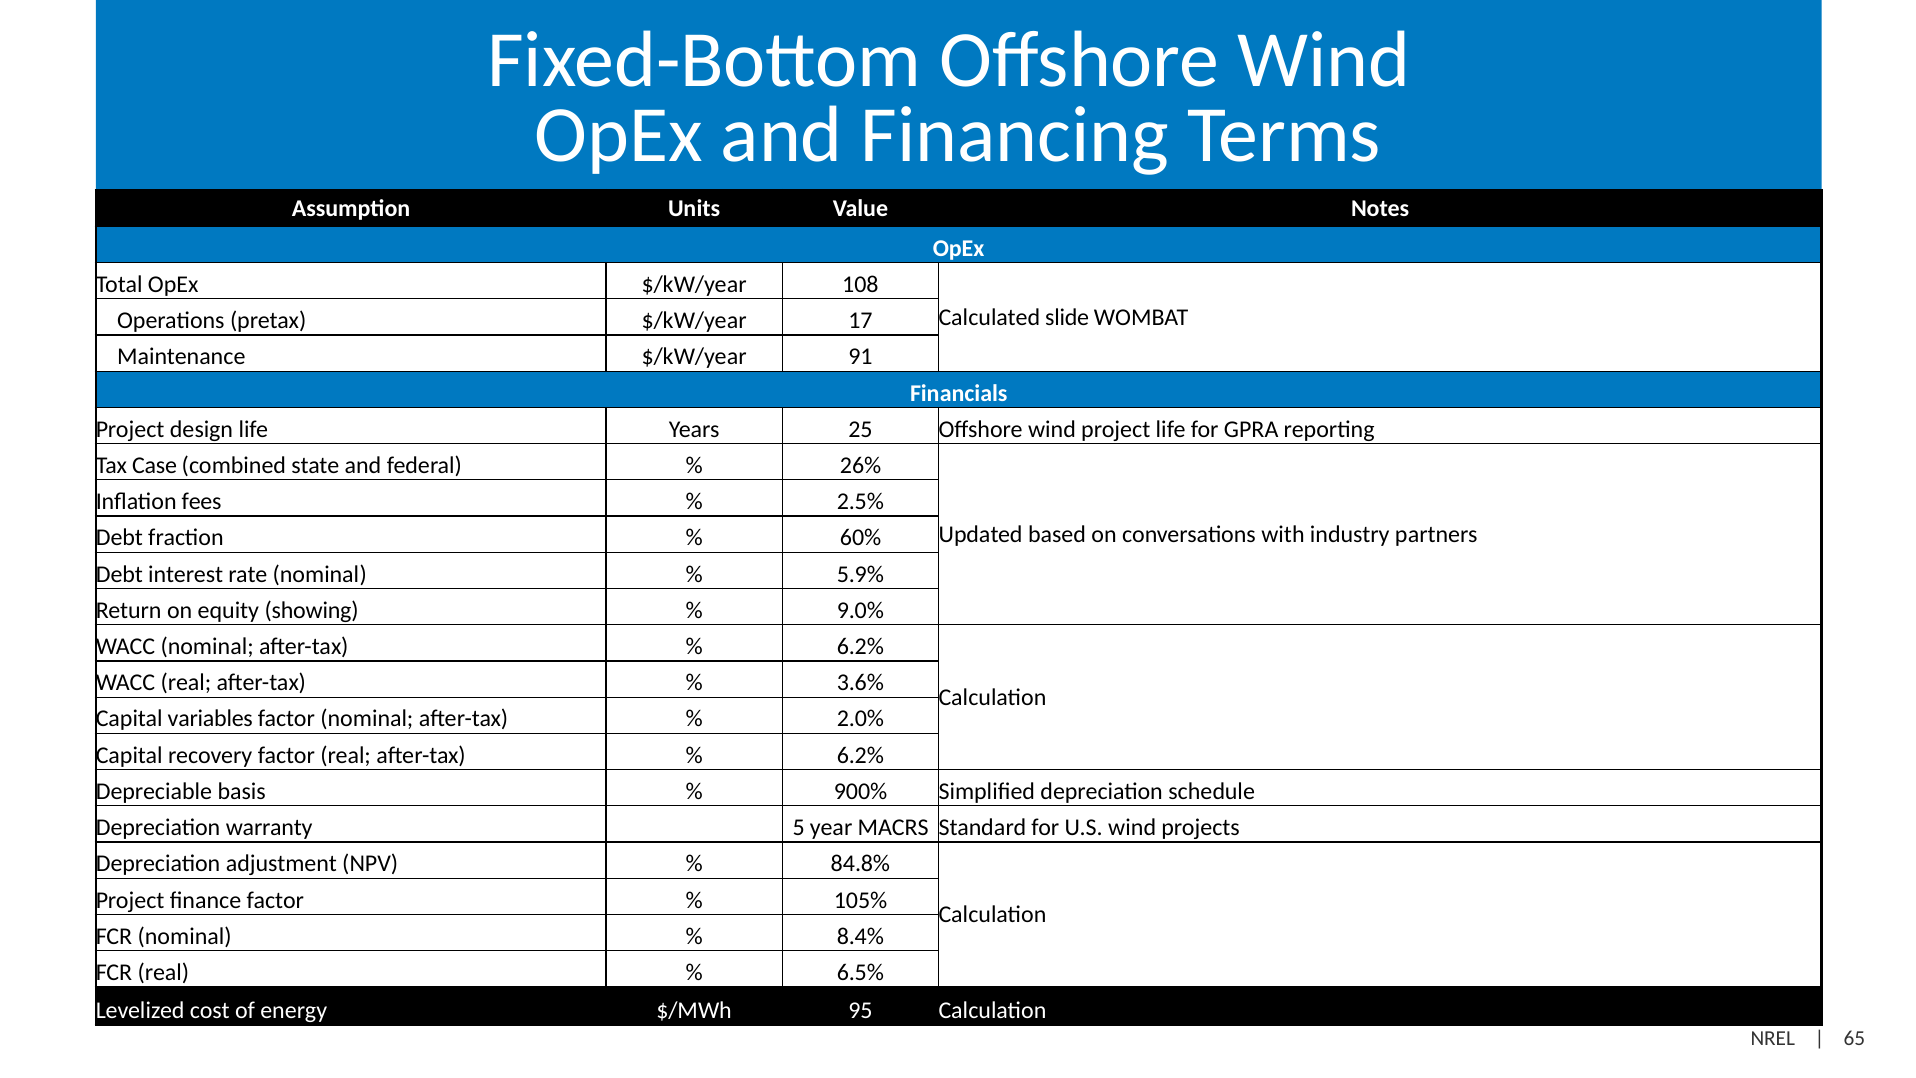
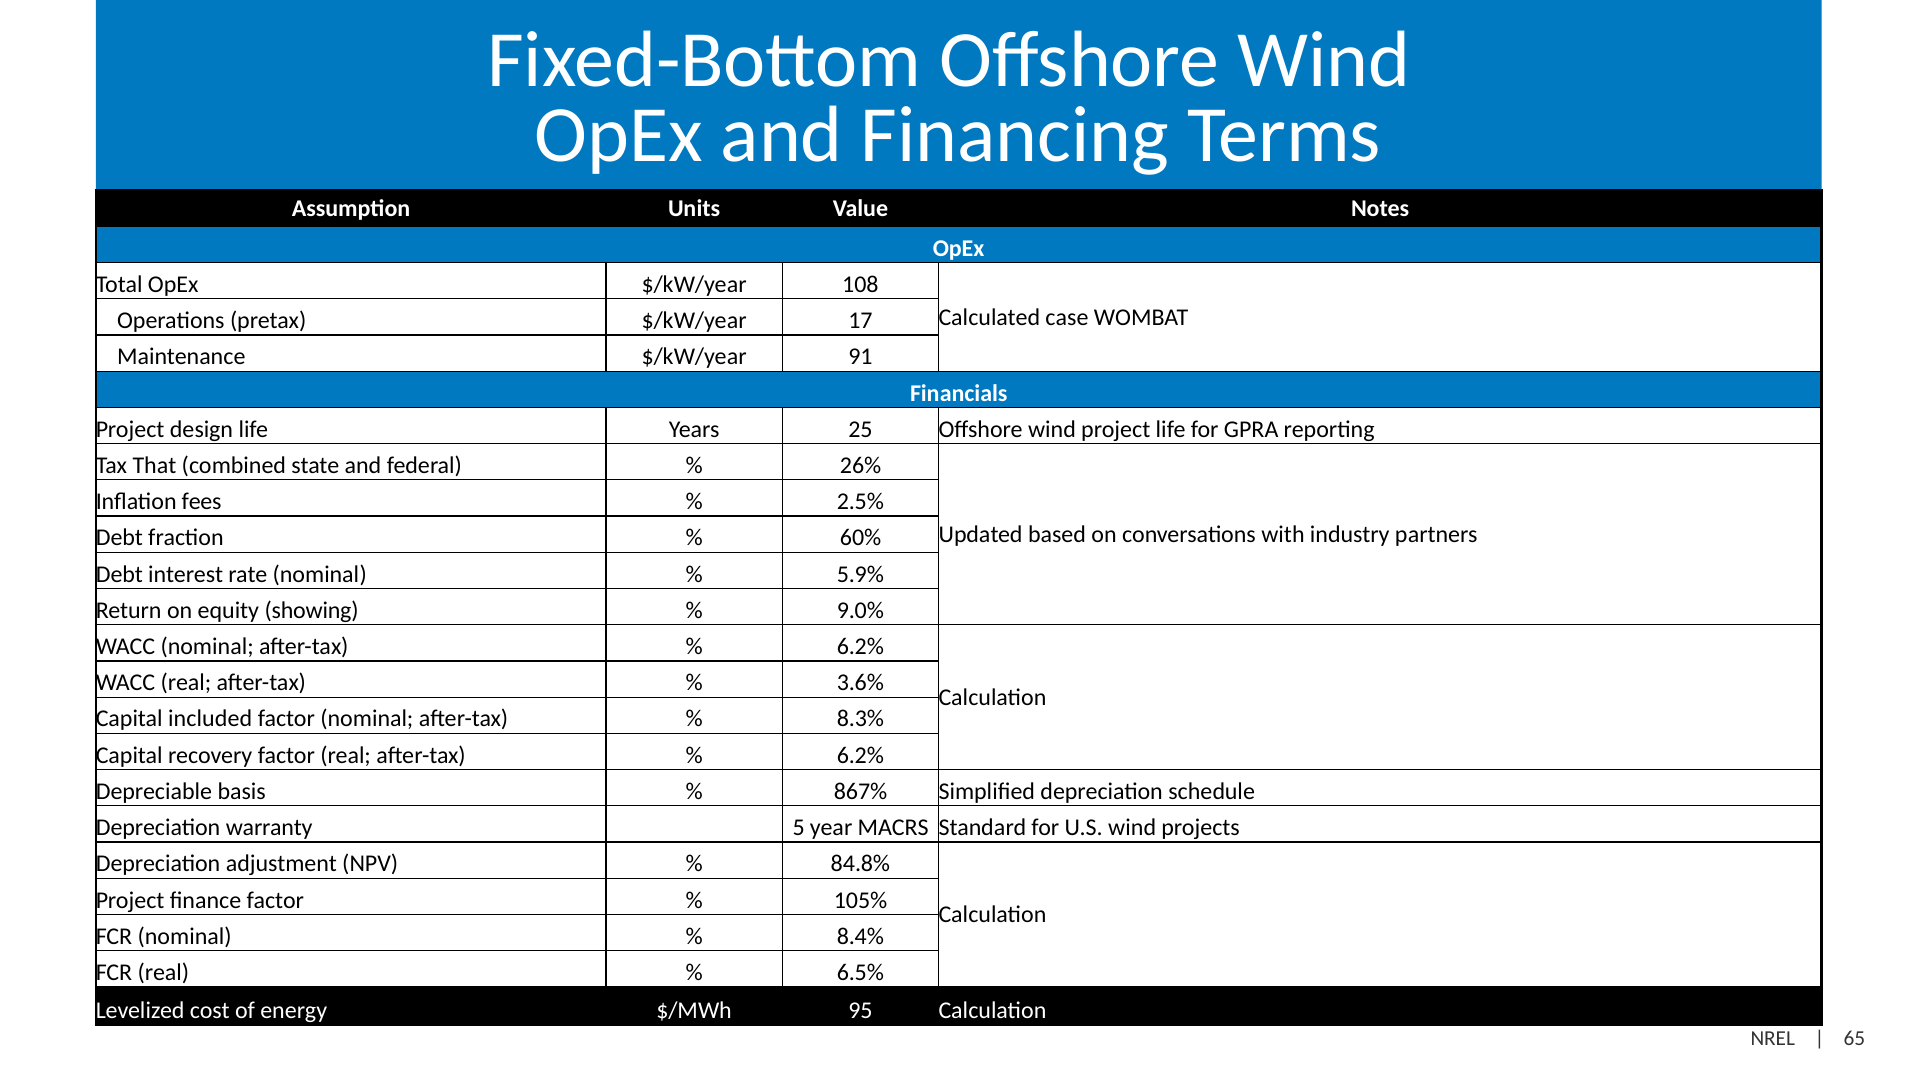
slide: slide -> case (1067, 317)
Case: Case -> That (154, 465)
variables: variables -> included (210, 719)
2.0%: 2.0% -> 8.3% (860, 719)
900%: 900% -> 867% (861, 791)
